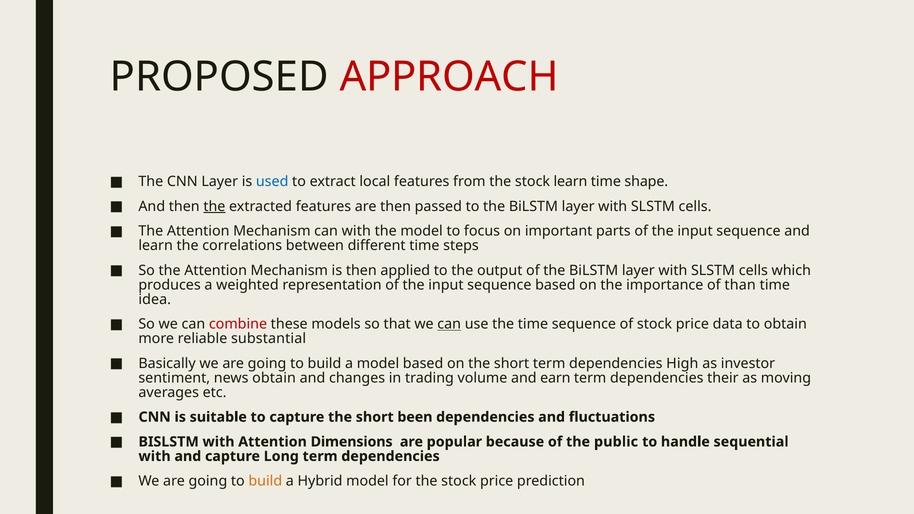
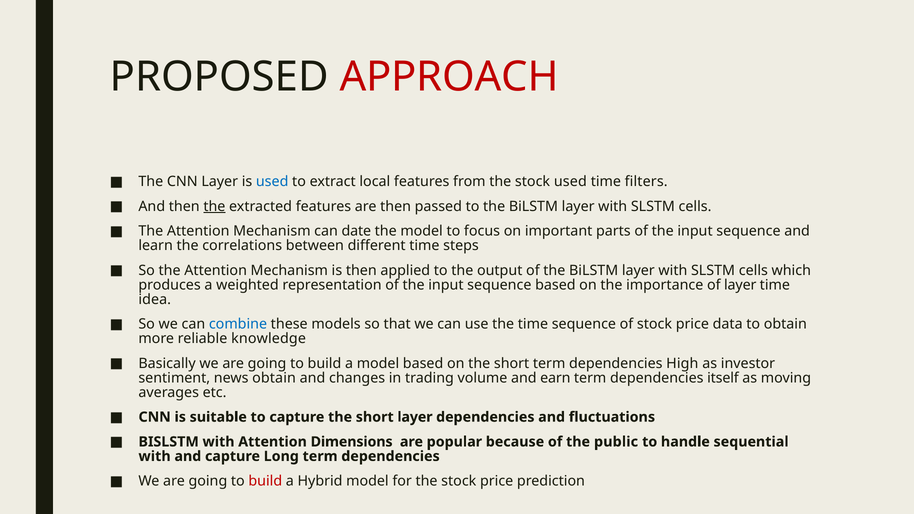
stock learn: learn -> used (570, 182)
shape: shape -> filters (646, 182)
can with: with -> date (356, 231)
of than: than -> layer (740, 285)
combine colour: red -> blue (238, 324)
can underline: present -> none (449, 324)
substantial: substantial -> knowledge (269, 339)
their: their -> itself (723, 378)
short been: been -> layer (415, 417)
build colour: orange -> red (265, 481)
